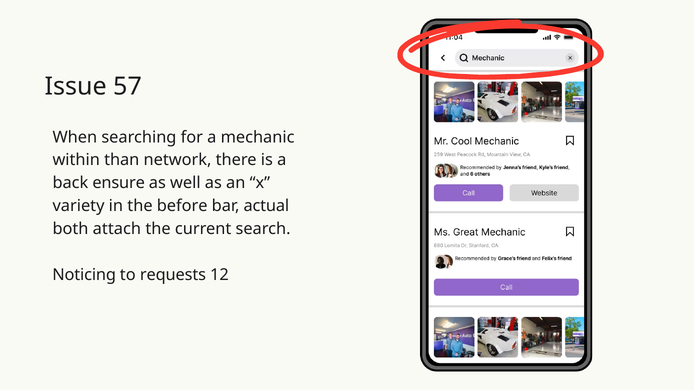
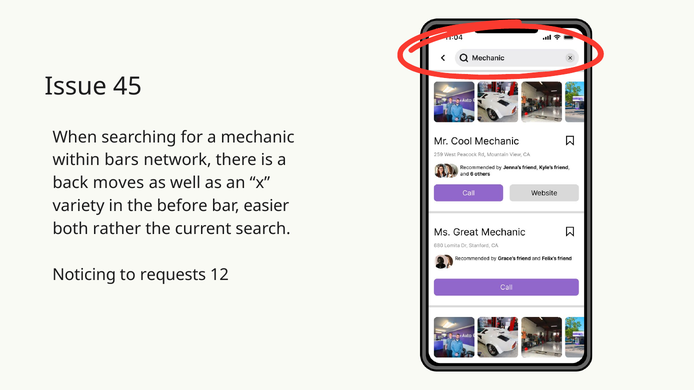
57: 57 -> 45 (128, 86)
than: than -> bars (122, 160)
ensure: ensure -> moves (118, 183)
actual: actual -> easier (266, 206)
attach: attach -> rather (117, 229)
